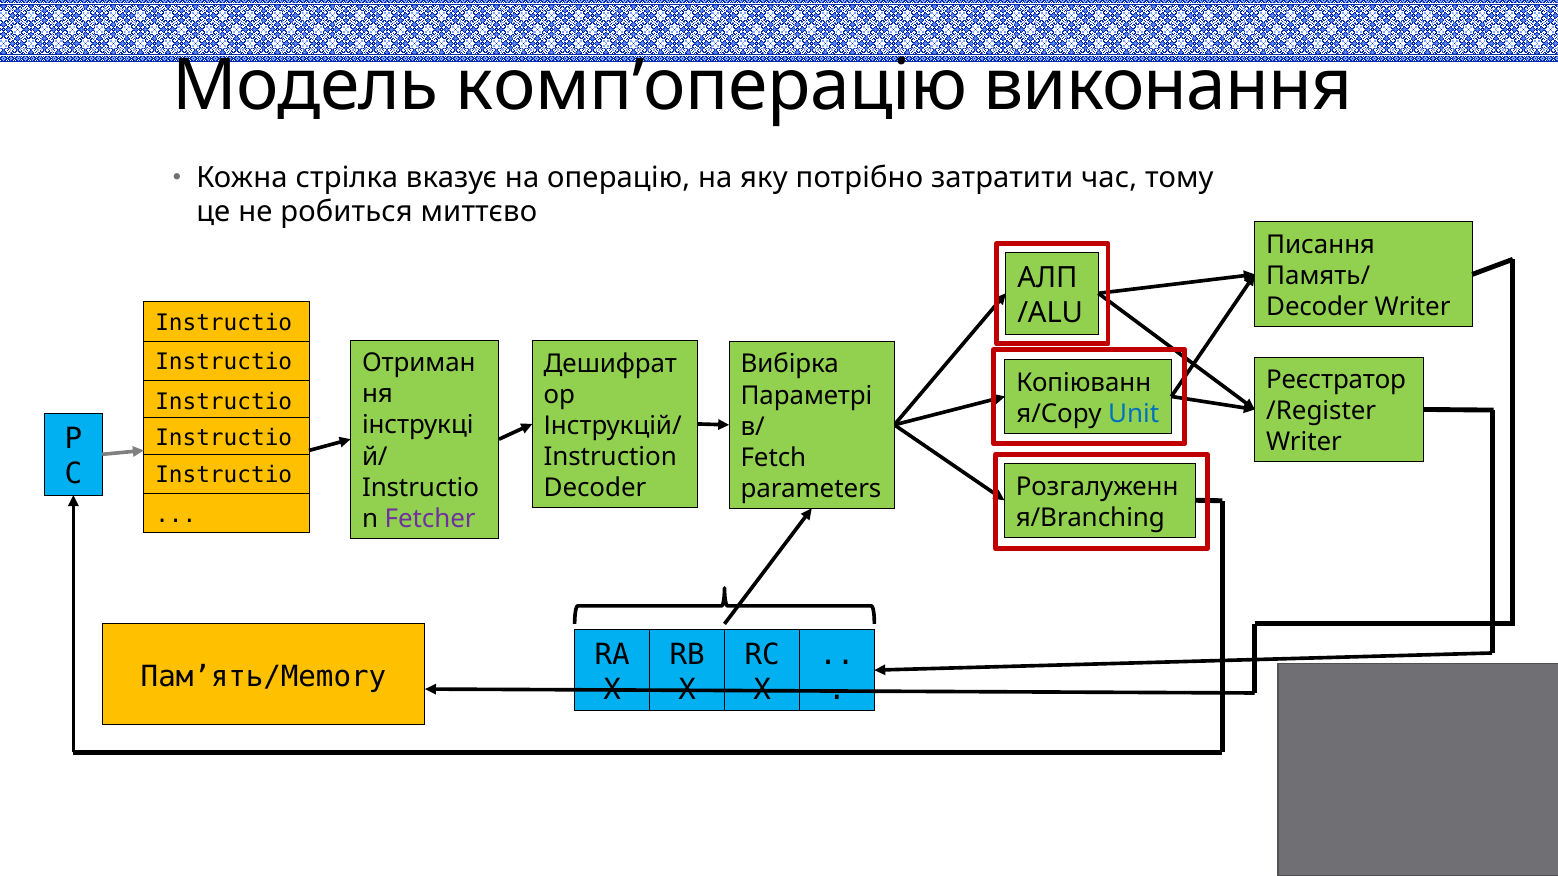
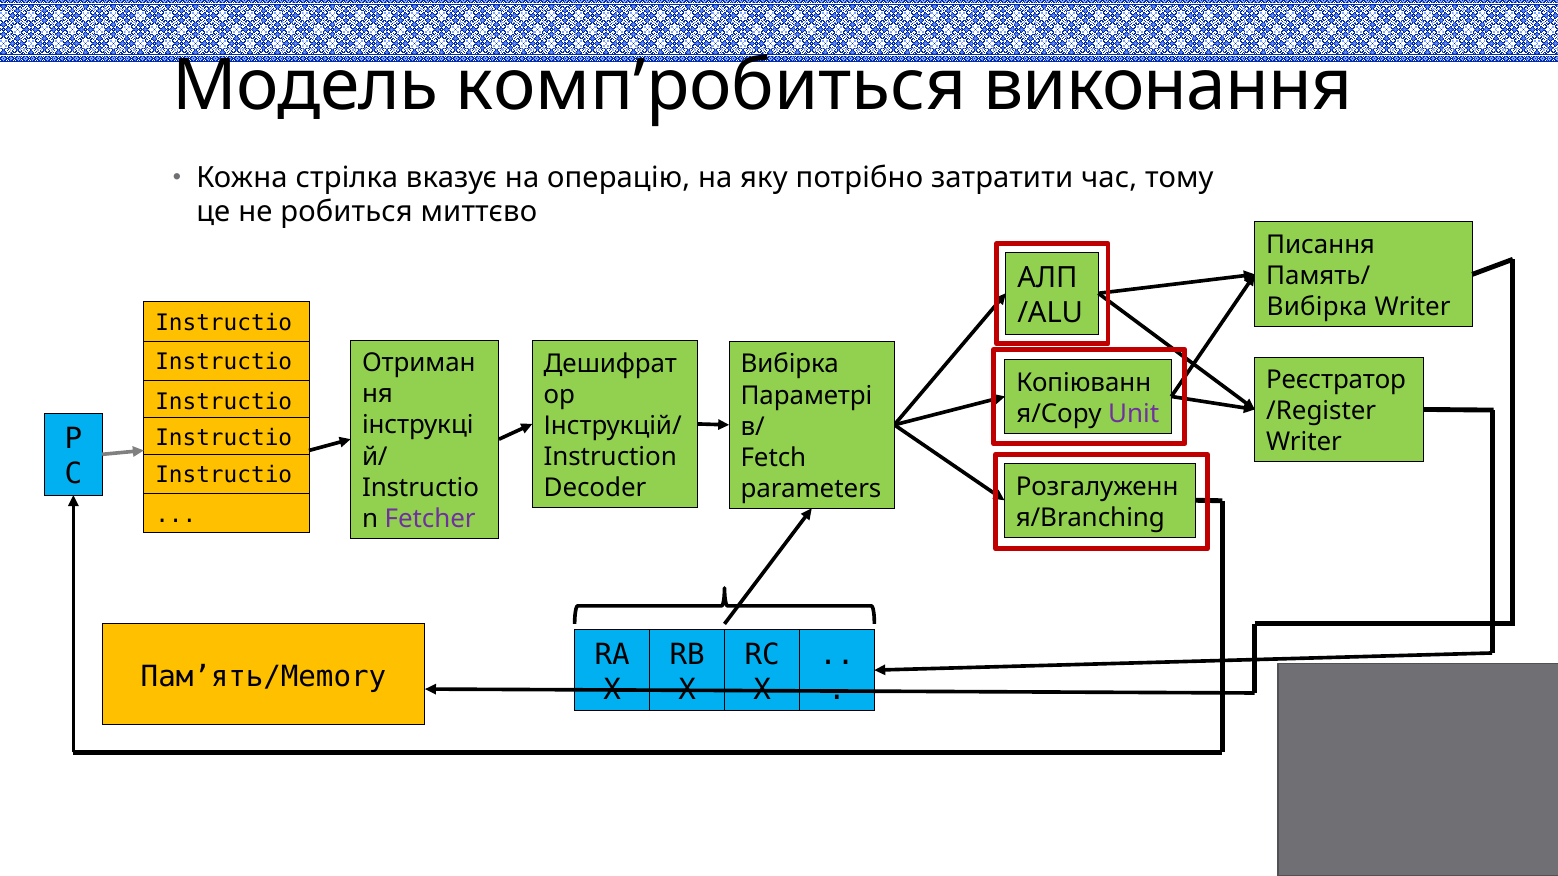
комп’операцію: комп’операцію -> комп’робиться (711, 86)
Decoder: Decoder -> Вибірка (1317, 307)
Unit colour: blue -> purple (1134, 414)
